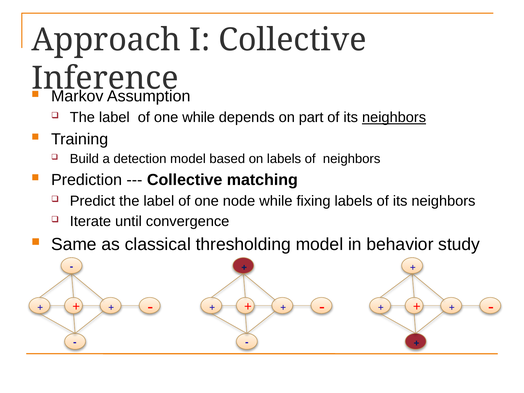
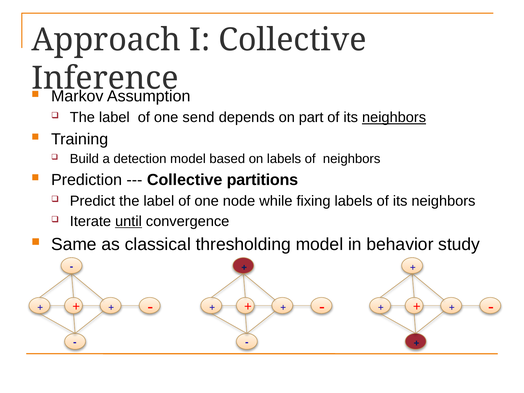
one while: while -> send (198, 117)
matching: matching -> partitions (262, 180)
until underline: none -> present (128, 221)
